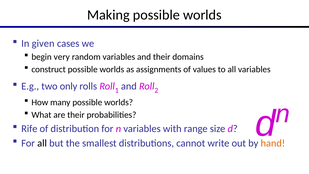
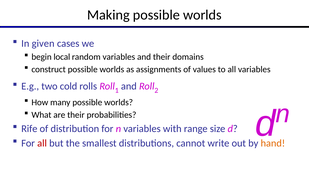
very: very -> local (62, 57)
only: only -> cold (69, 86)
all colour: black -> red (42, 143)
